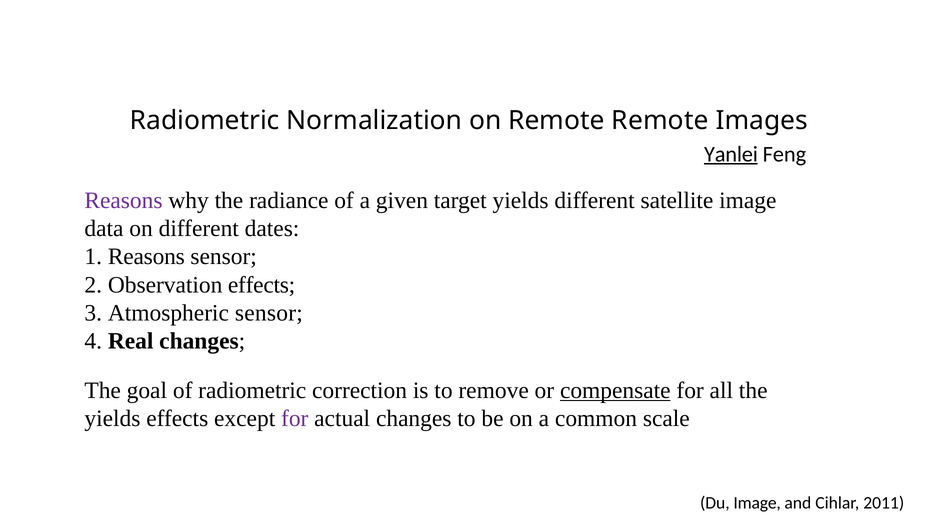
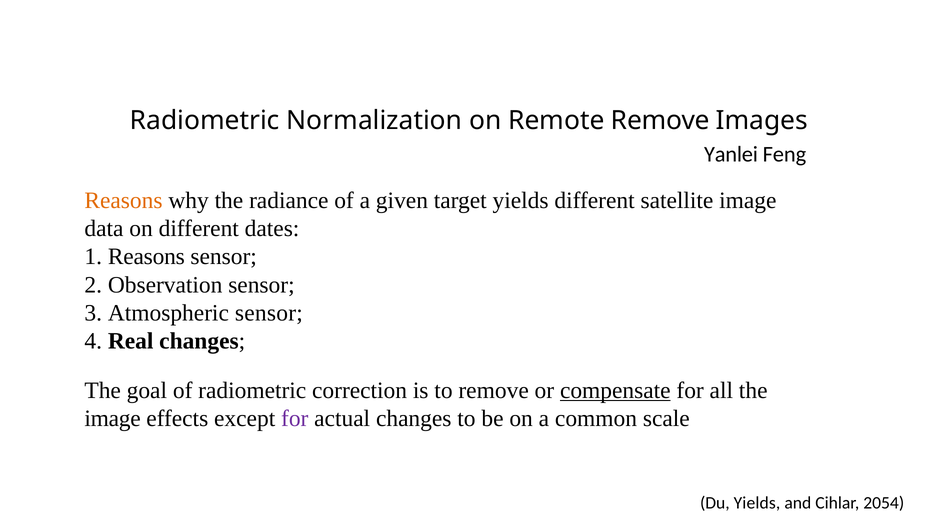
Remote Remote: Remote -> Remove (660, 121)
Yanlei underline: present -> none (731, 154)
Reasons colour: purple -> orange (124, 200)
Observation effects: effects -> sensor (261, 285)
yields: yields -> image (113, 418)
Du Image: Image -> Yields (757, 502)
2011: 2011 -> 2054 (884, 502)
